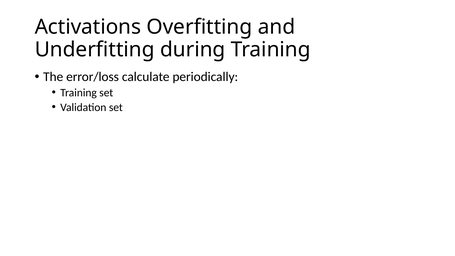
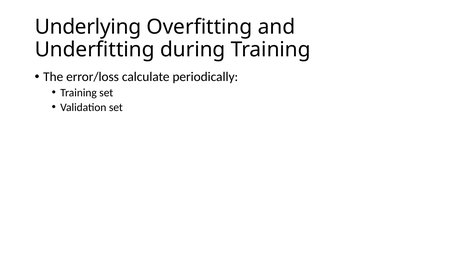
Activations: Activations -> Underlying (88, 27)
